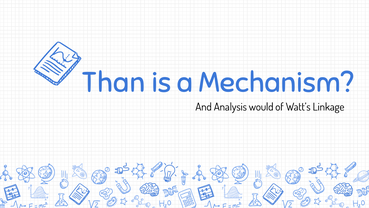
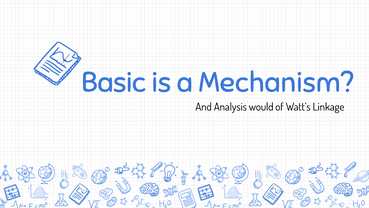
Than: Than -> Basic (114, 82)
